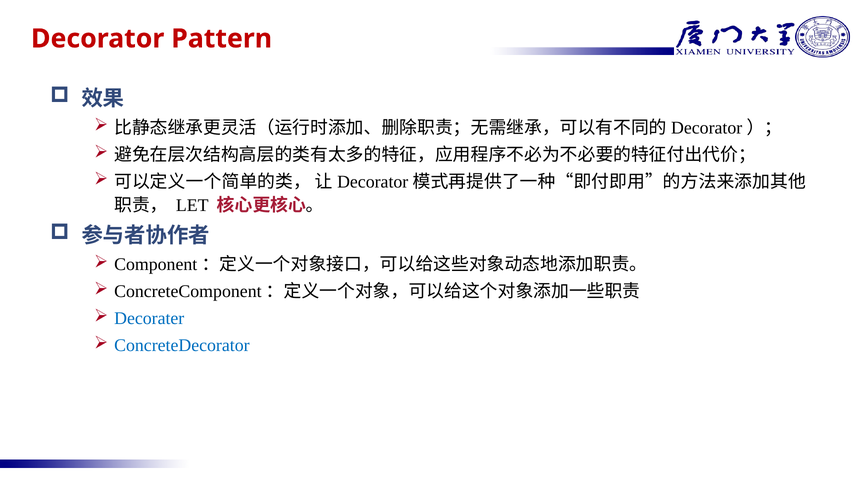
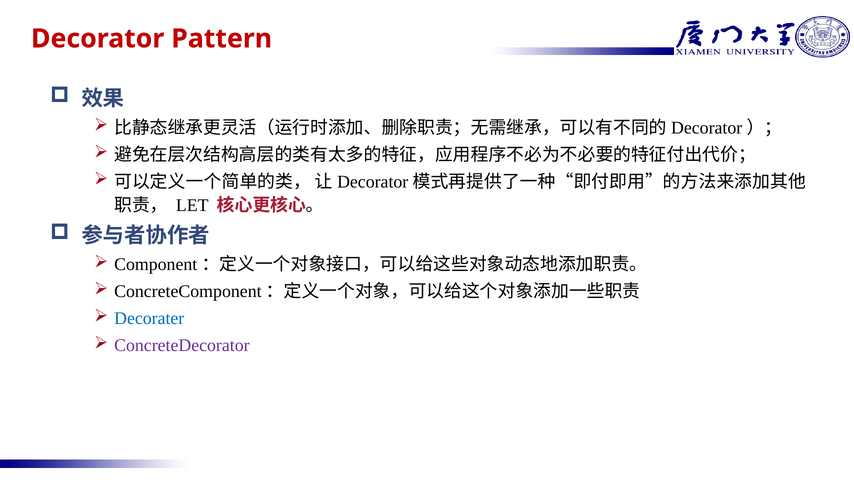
ConcreteDecorator colour: blue -> purple (182, 346)
